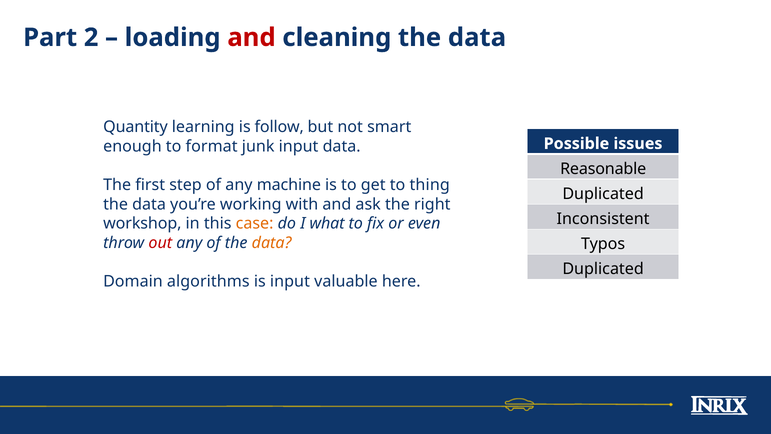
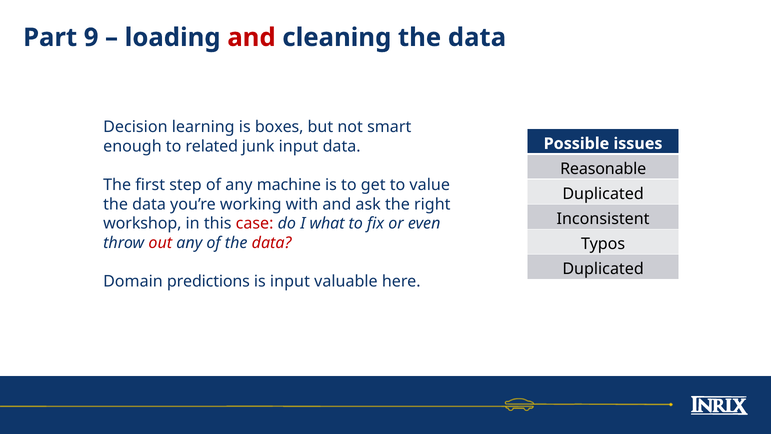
2: 2 -> 9 (91, 37)
Quantity: Quantity -> Decision (135, 127)
follow: follow -> boxes (279, 127)
format: format -> related (212, 146)
thing: thing -> value (430, 185)
case colour: orange -> red (255, 223)
data colour: orange -> red (272, 243)
algorithms: algorithms -> predictions (208, 281)
